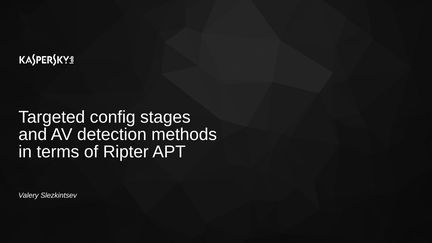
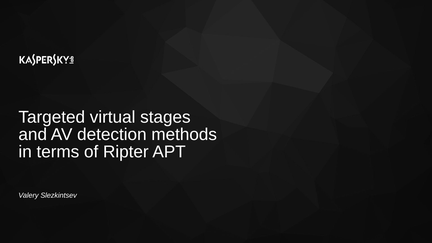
config: config -> virtual (113, 117)
